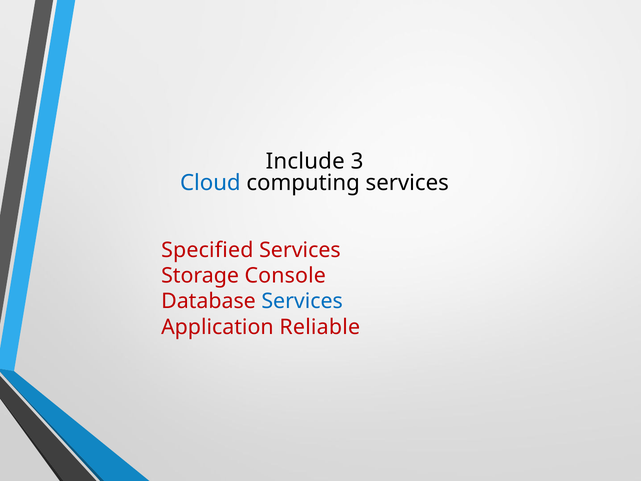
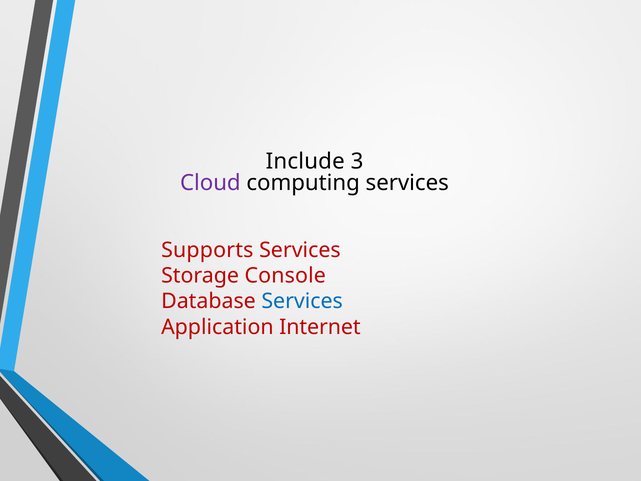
Cloud colour: blue -> purple (210, 183)
Specified: Specified -> Supports (207, 250)
Reliable: Reliable -> Internet (320, 327)
